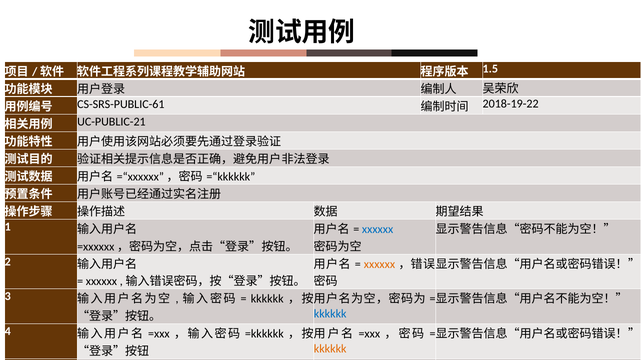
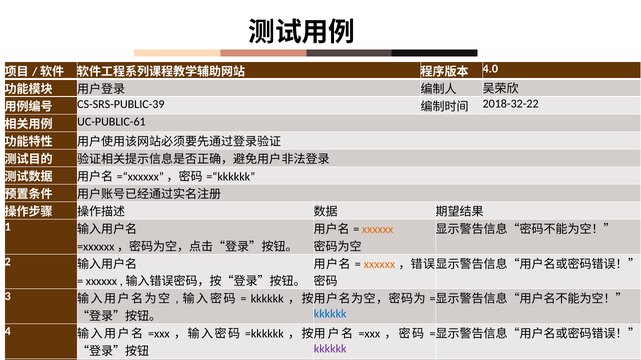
1.5: 1.5 -> 4.0 (490, 69)
CS-SRS-PUBLIC-61: CS-SRS-PUBLIC-61 -> CS-SRS-PUBLIC-39 (121, 104)
2018-19-22: 2018-19-22 -> 2018-32-22 (511, 104)
UC-PUBLIC-21: UC-PUBLIC-21 -> UC-PUBLIC-61 (111, 122)
xxxxxx colour: blue -> orange (378, 230)
kkkkkk colour: orange -> purple (330, 349)
